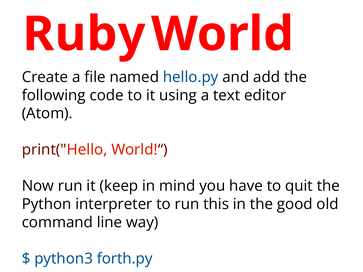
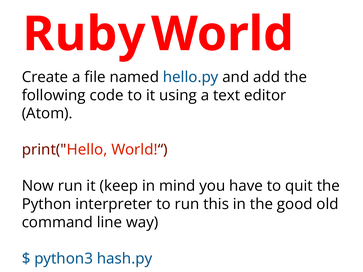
forth.py: forth.py -> hash.py (125, 259)
